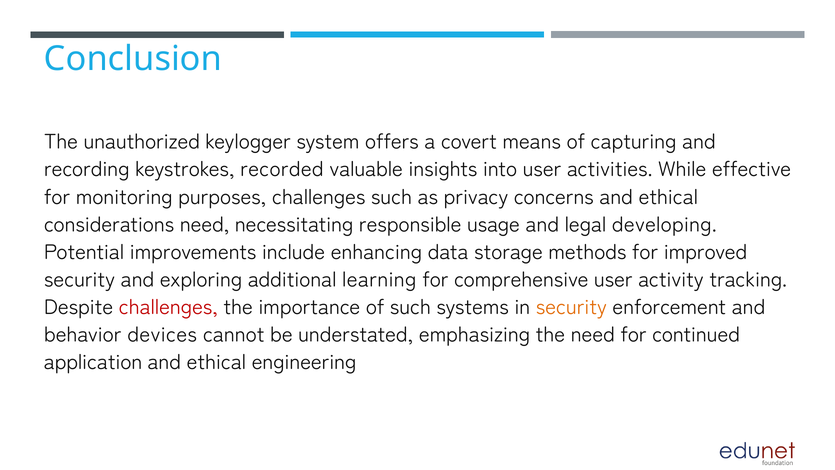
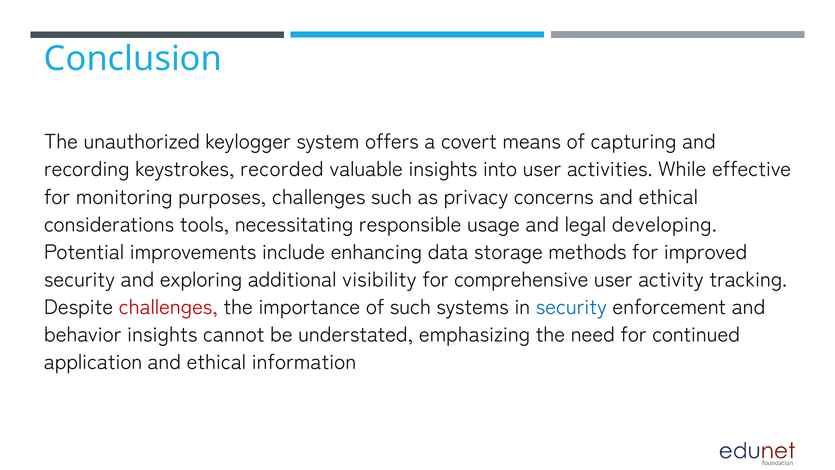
considerations need: need -> tools (205, 225)
learning: learning -> visibility (379, 280)
security colour: orange -> blue (571, 307)
behavior devices: devices -> insights (162, 335)
engineering: engineering -> information (304, 362)
